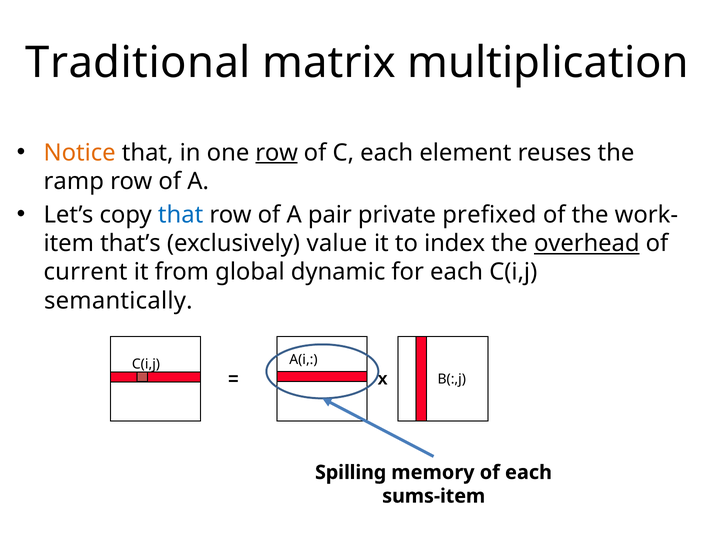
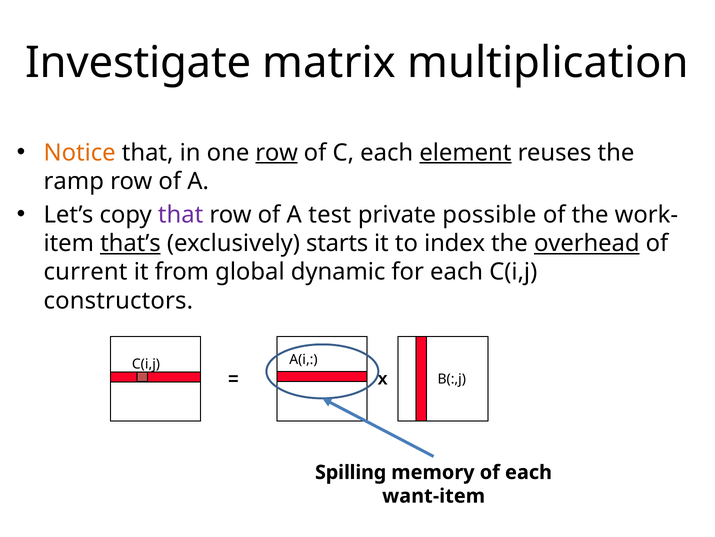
Traditional: Traditional -> Investigate (138, 63)
element underline: none -> present (465, 152)
that colour: blue -> purple (181, 214)
pair: pair -> test (330, 214)
prefixed: prefixed -> possible (489, 214)
that’s underline: none -> present (130, 243)
value: value -> starts (337, 243)
semantically: semantically -> constructors (118, 300)
sums-item: sums-item -> want-item (434, 495)
